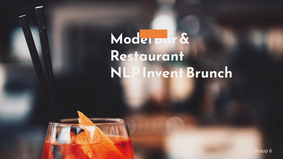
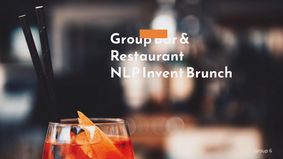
Model: Model -> Group (131, 39)
